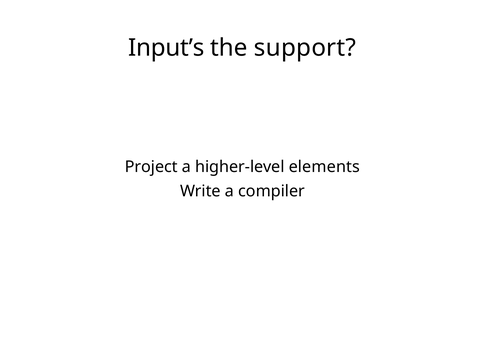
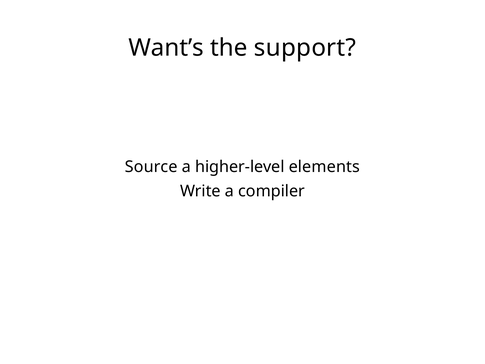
Input’s: Input’s -> Want’s (166, 48)
Project: Project -> Source (151, 167)
